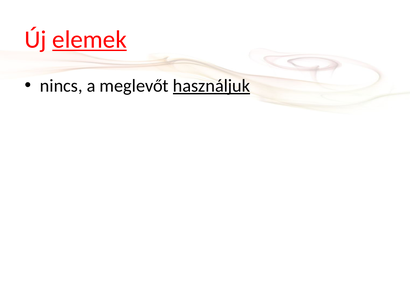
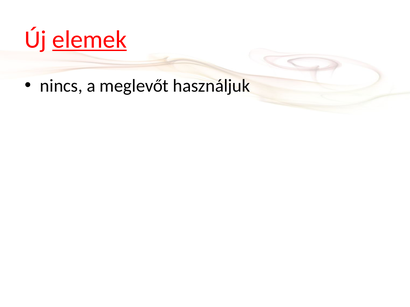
használjuk underline: present -> none (212, 86)
